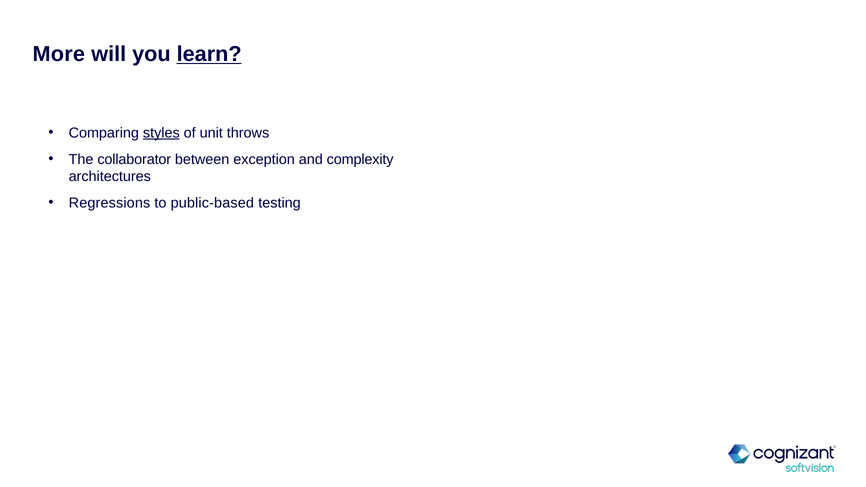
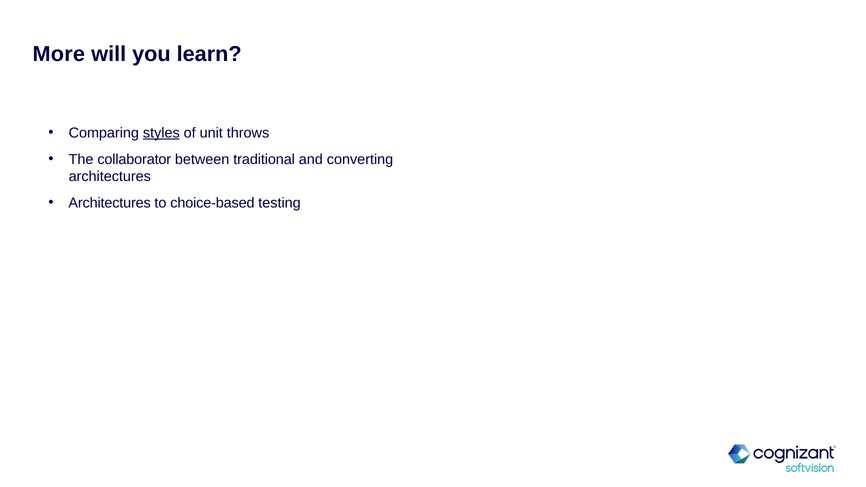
learn underline: present -> none (209, 54)
exception: exception -> traditional (264, 159)
complexity: complexity -> converting (360, 159)
Regressions: Regressions -> Architectures (110, 203)
public-based: public-based -> choice-based (212, 203)
